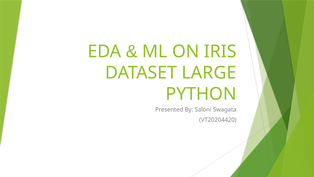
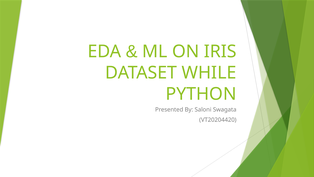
LARGE: LARGE -> WHILE (209, 73)
